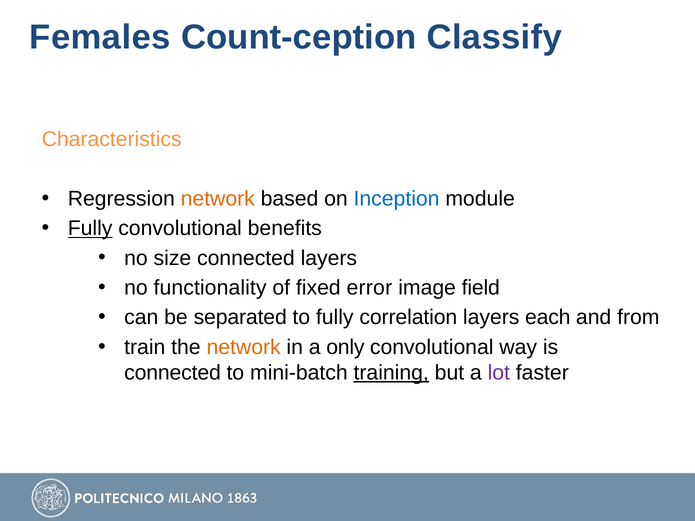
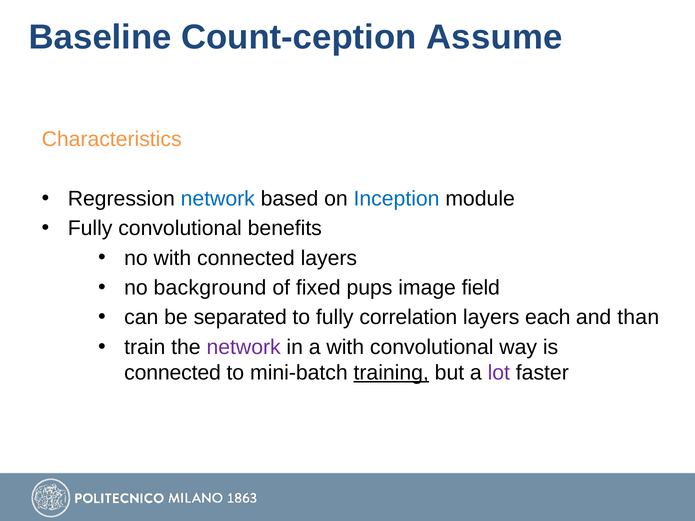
Females: Females -> Baseline (100, 37)
Classify: Classify -> Assume (494, 37)
network colour: orange -> blue (218, 199)
Fully underline: present -> none (90, 228)
no size: size -> with (172, 258)
functionality: functionality -> background (210, 288)
error: error -> pups (369, 288)
from: from -> than (638, 318)
network colour: orange -> purple (244, 347)
a only: only -> with (345, 347)
